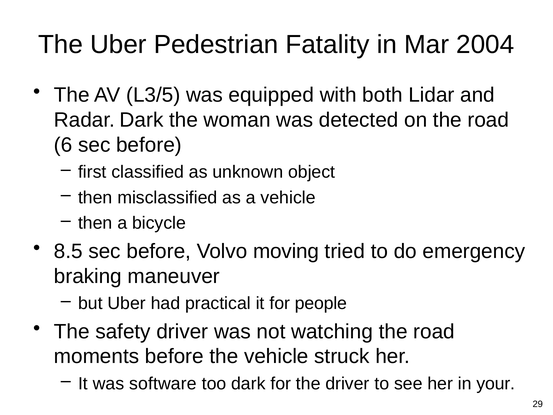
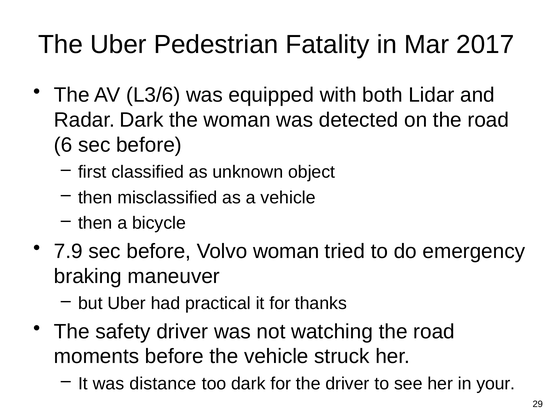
2004: 2004 -> 2017 (485, 45)
L3/5: L3/5 -> L3/6 (153, 95)
8.5: 8.5 -> 7.9 (68, 251)
Volvo moving: moving -> woman (286, 251)
people: people -> thanks (321, 303)
software: software -> distance (163, 383)
